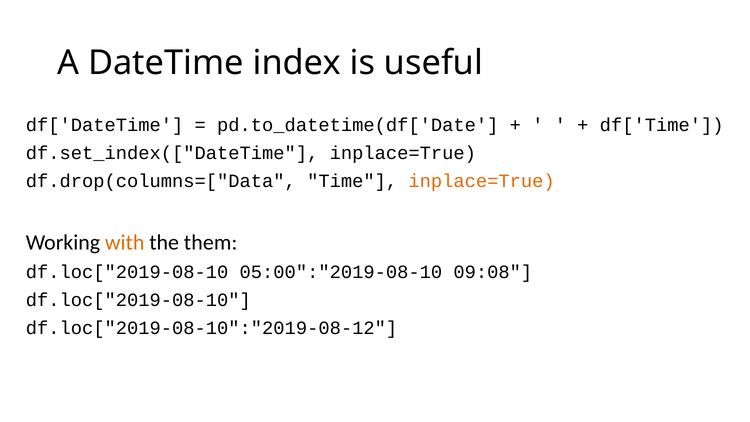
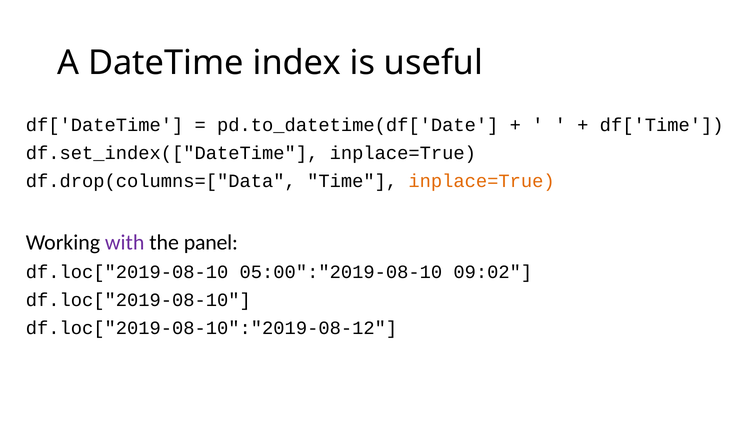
with colour: orange -> purple (125, 242)
them: them -> panel (211, 242)
09:08: 09:08 -> 09:02 (493, 272)
